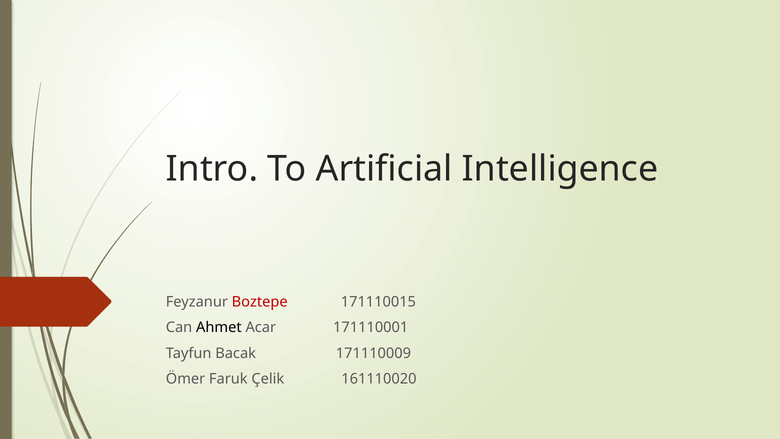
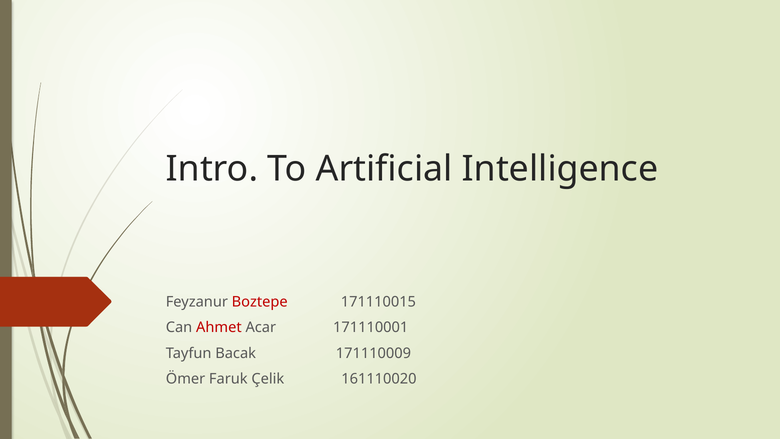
Ahmet colour: black -> red (219, 327)
